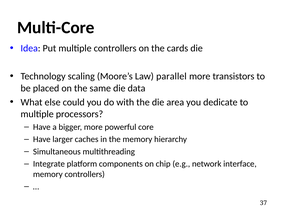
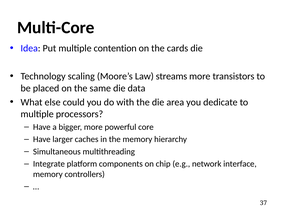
multiple controllers: controllers -> contention (115, 48)
parallel: parallel -> streams (172, 76)
